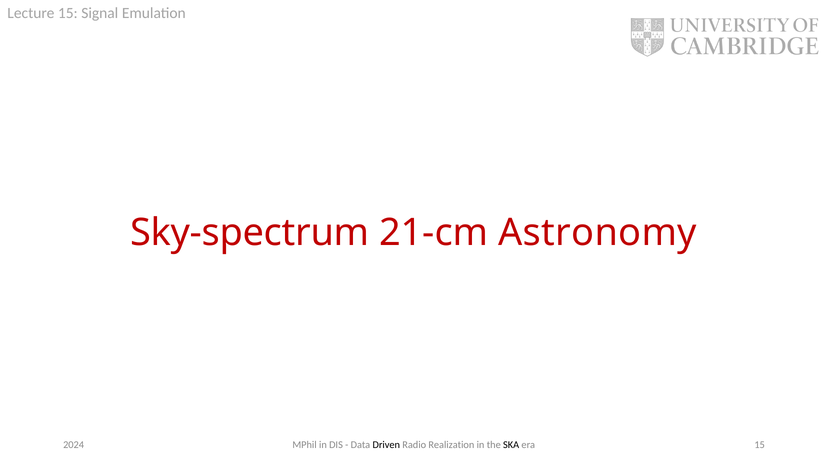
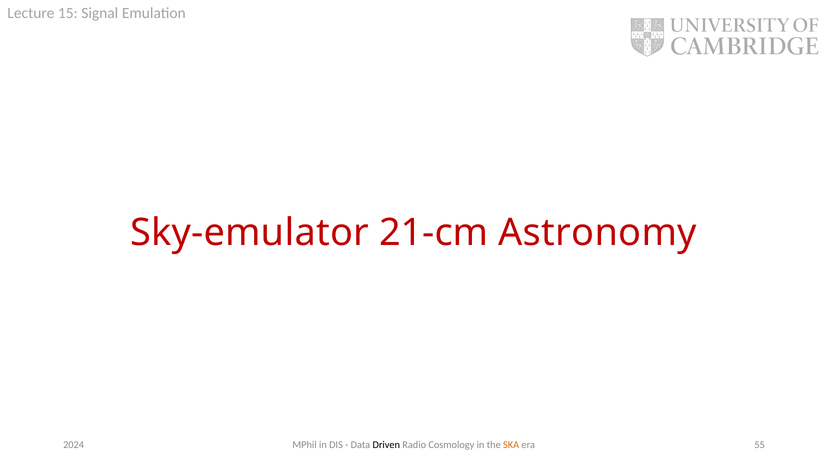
Sky-spectrum: Sky-spectrum -> Sky-emulator (250, 233)
Realization: Realization -> Cosmology (451, 445)
SKA colour: black -> orange (511, 445)
era 15: 15 -> 55 (760, 445)
